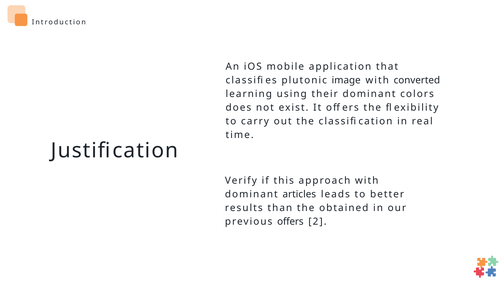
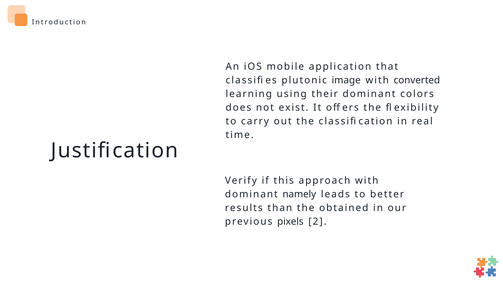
articles: articles -> namely (299, 194)
previous offers: offers -> pixels (290, 222)
